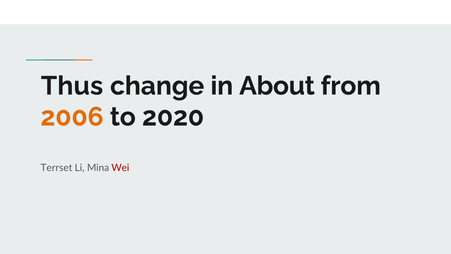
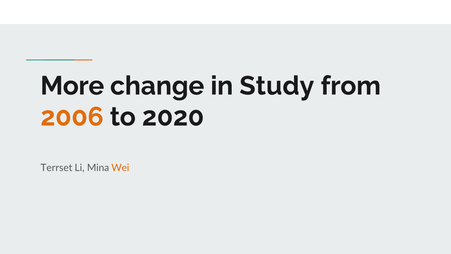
Thus: Thus -> More (72, 86)
About: About -> Study (277, 86)
Wei colour: red -> orange (120, 168)
